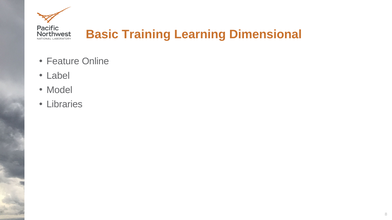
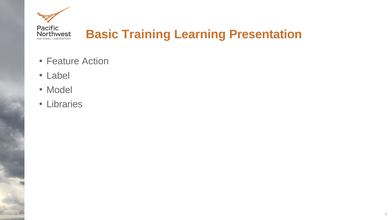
Dimensional: Dimensional -> Presentation (266, 34)
Online: Online -> Action (95, 61)
